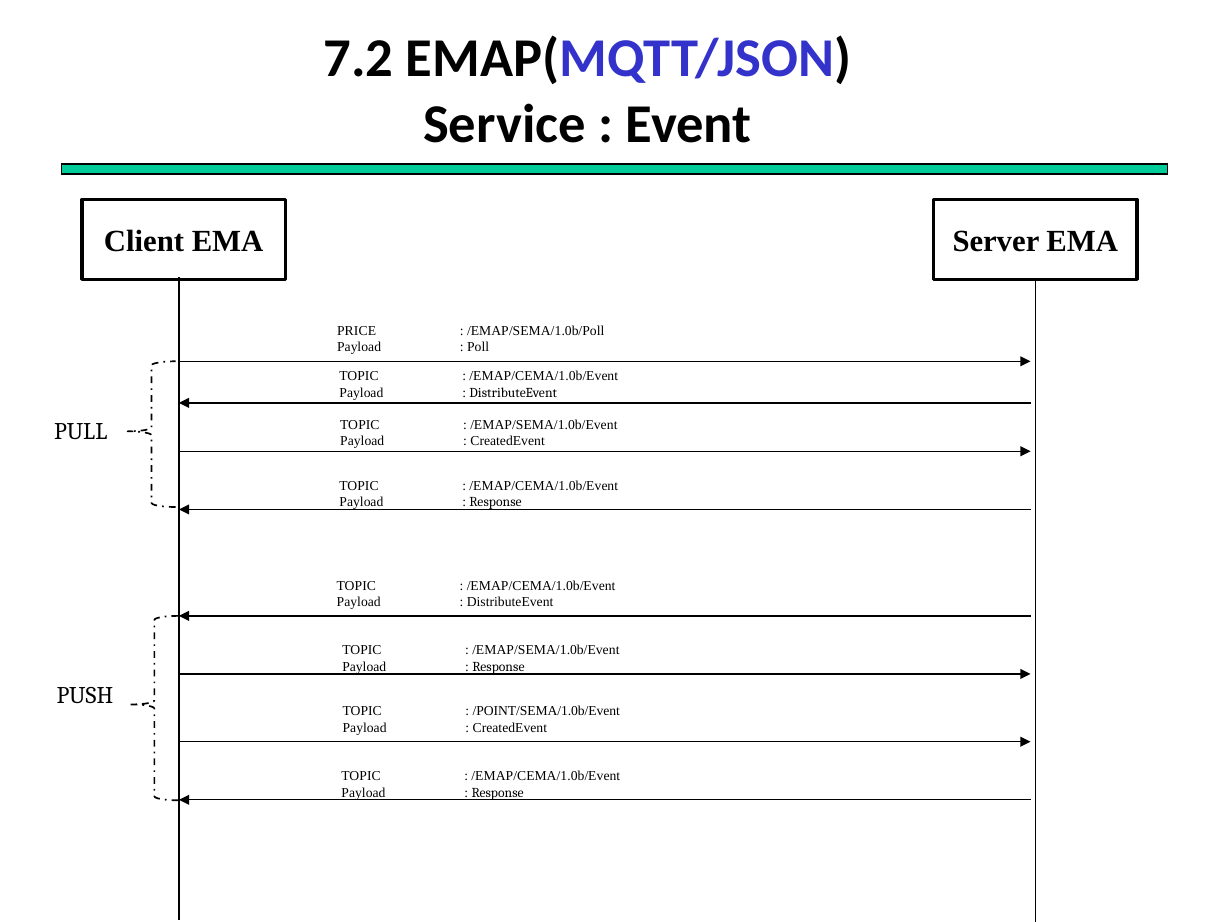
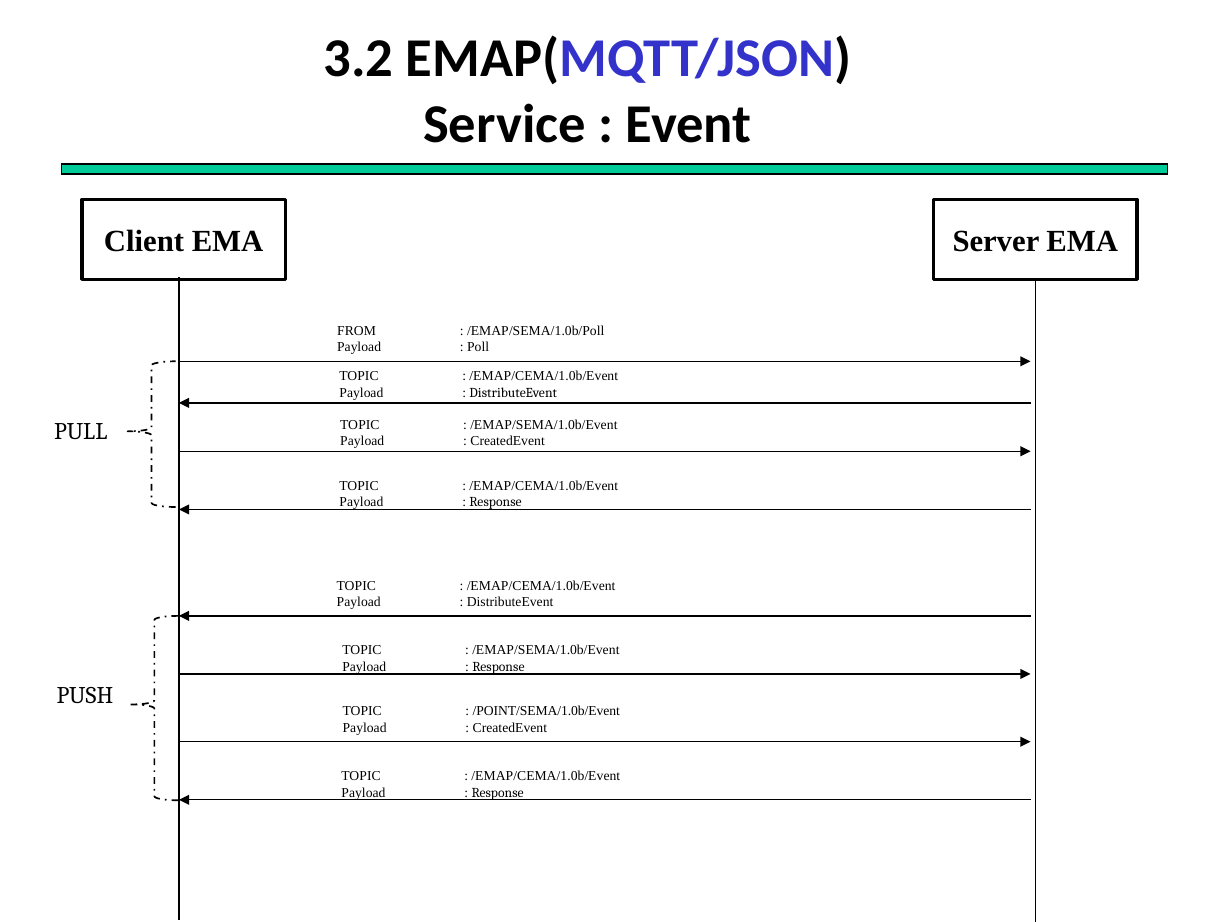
7.2: 7.2 -> 3.2 (358, 59)
PRICE: PRICE -> FROM (357, 331)
